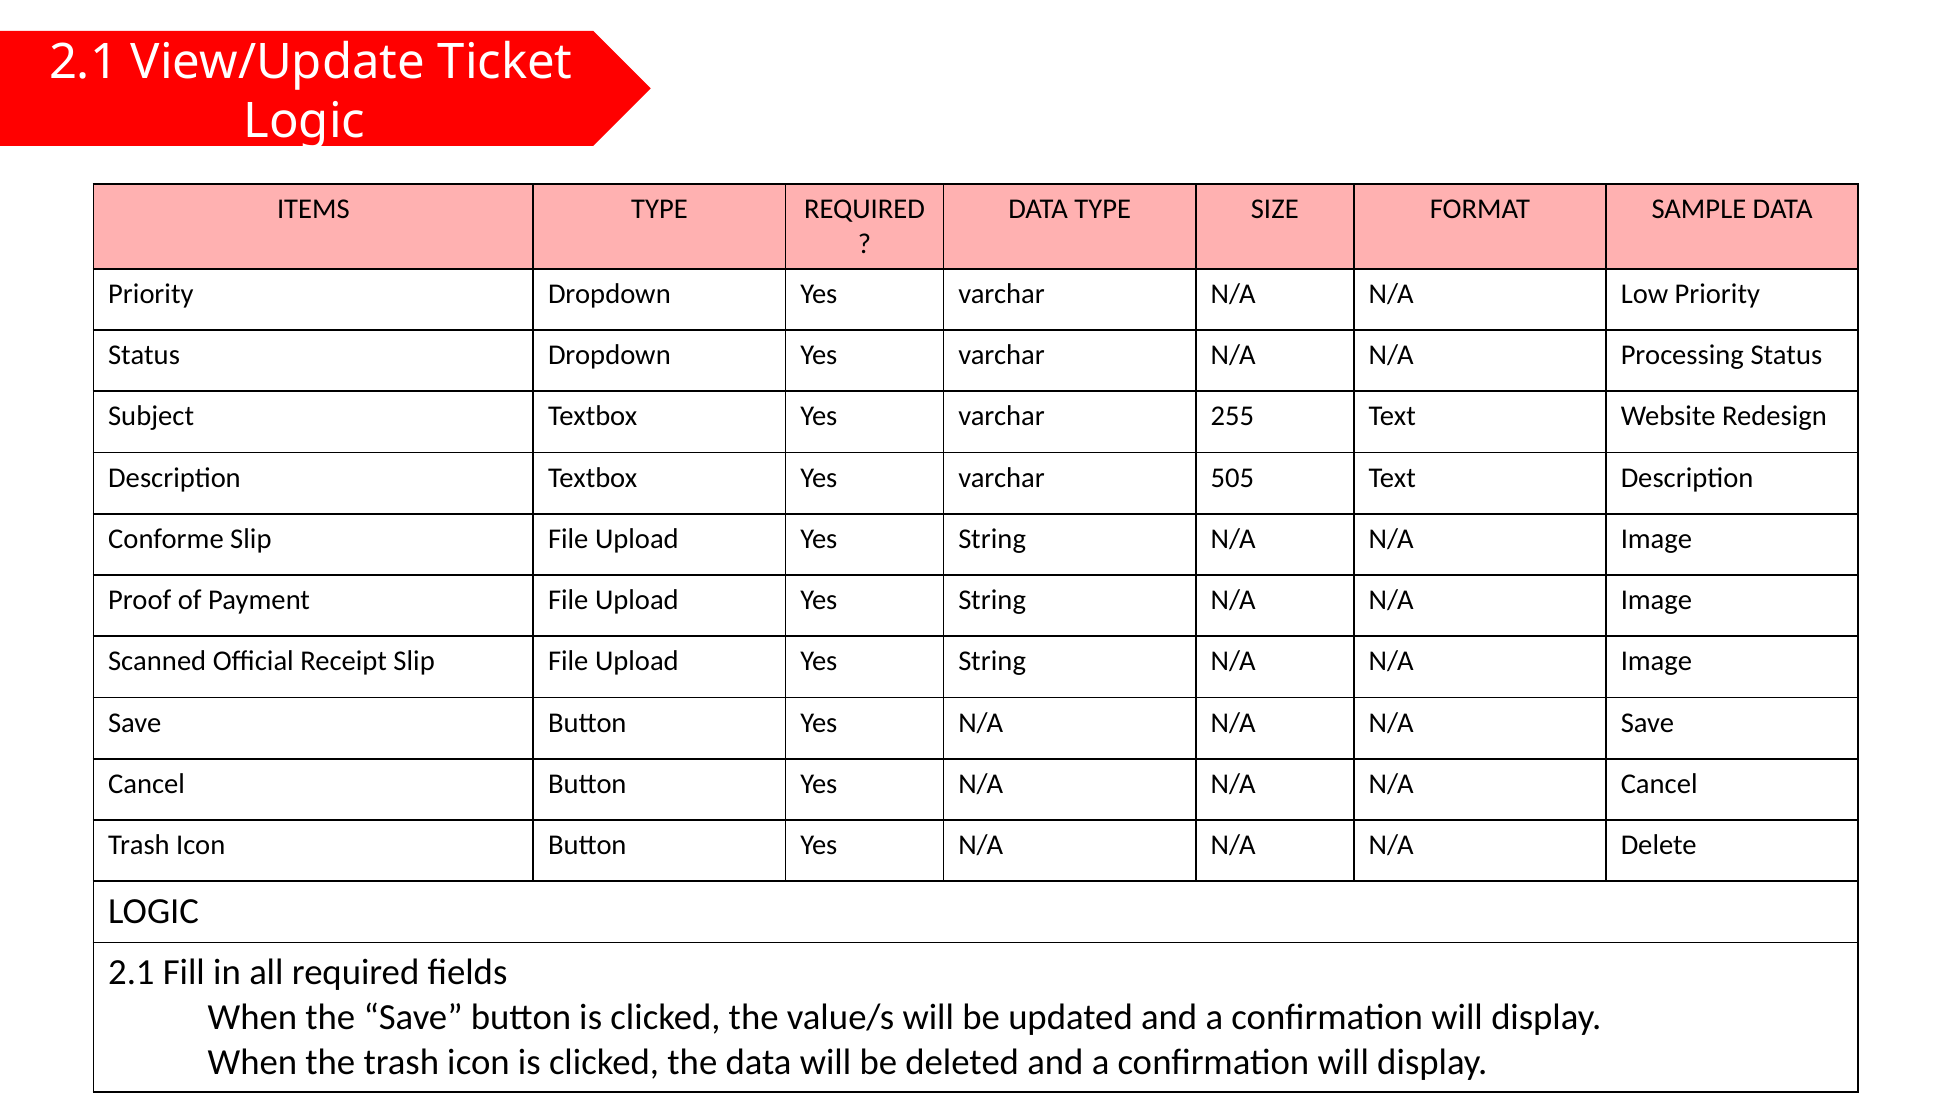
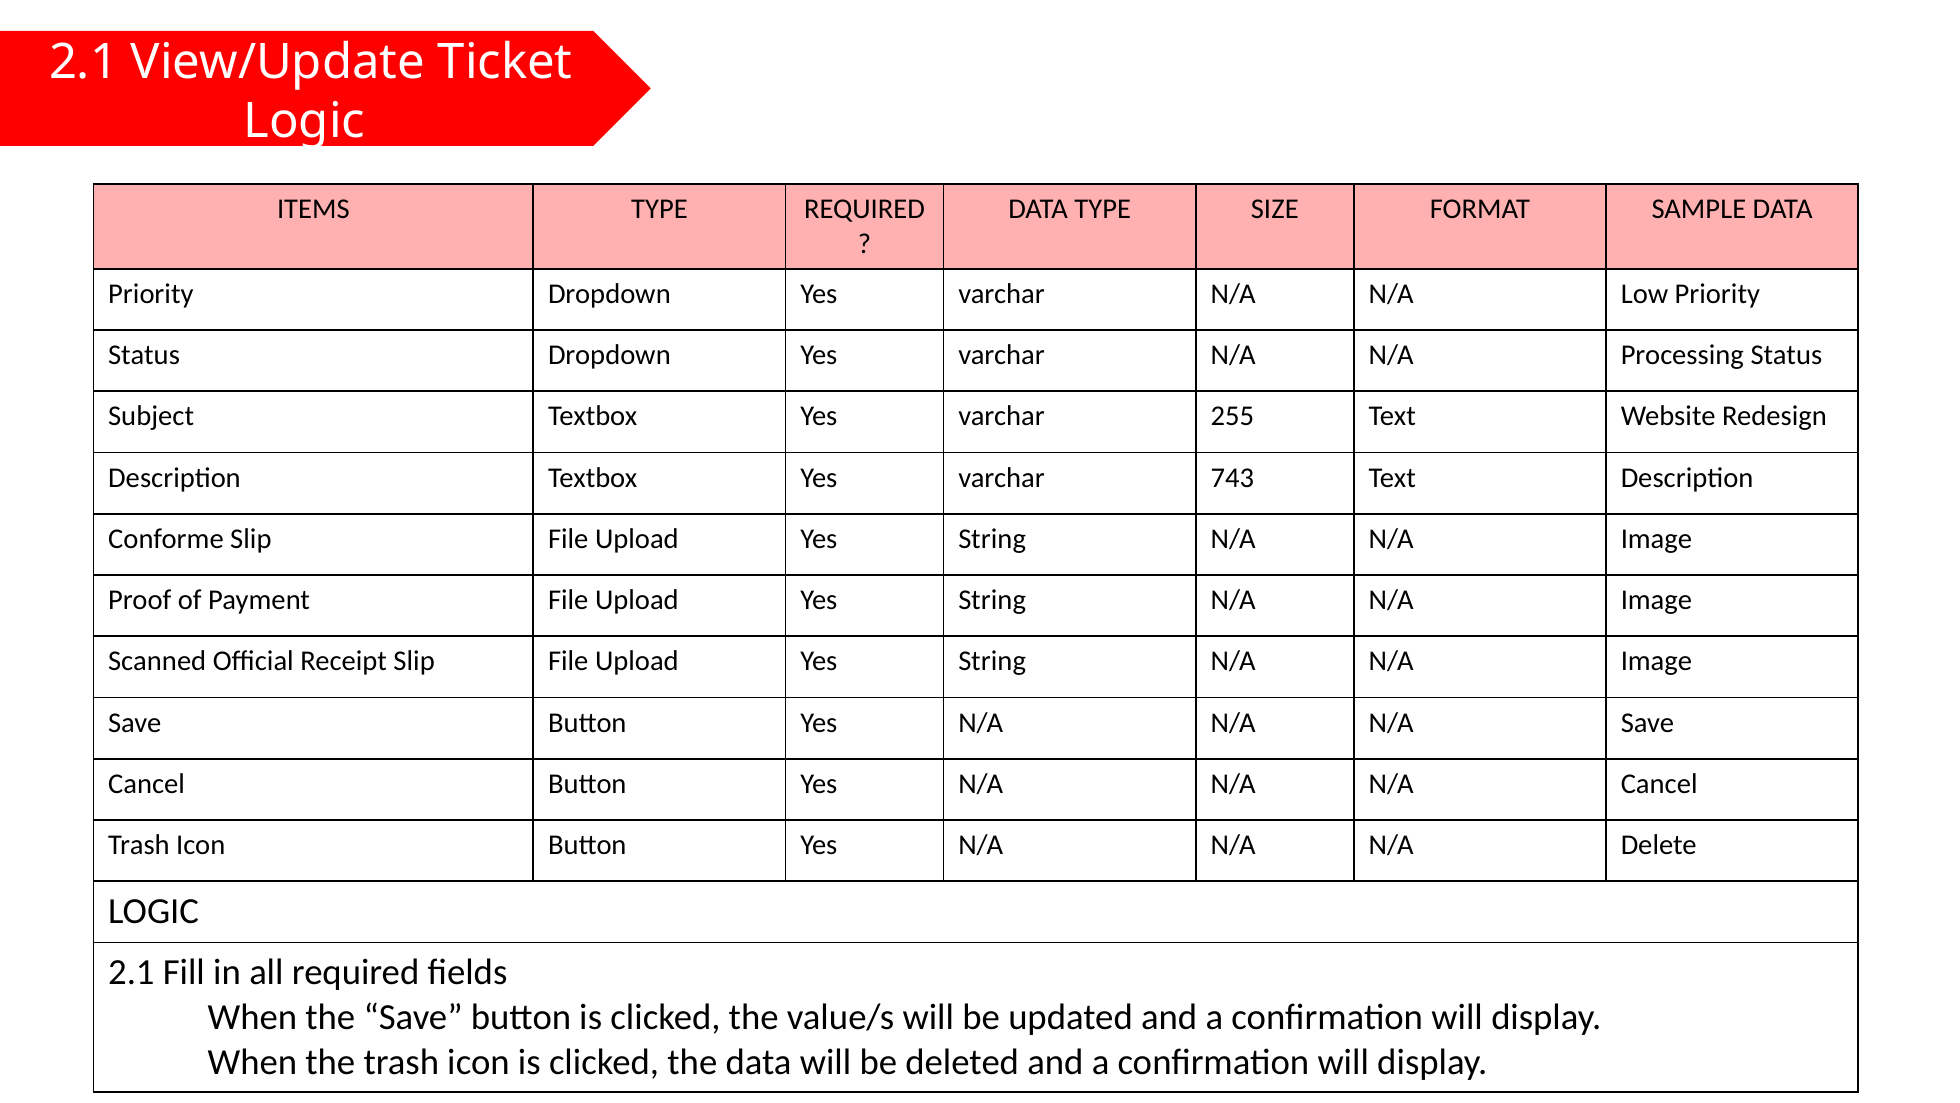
505: 505 -> 743 (1232, 477)
